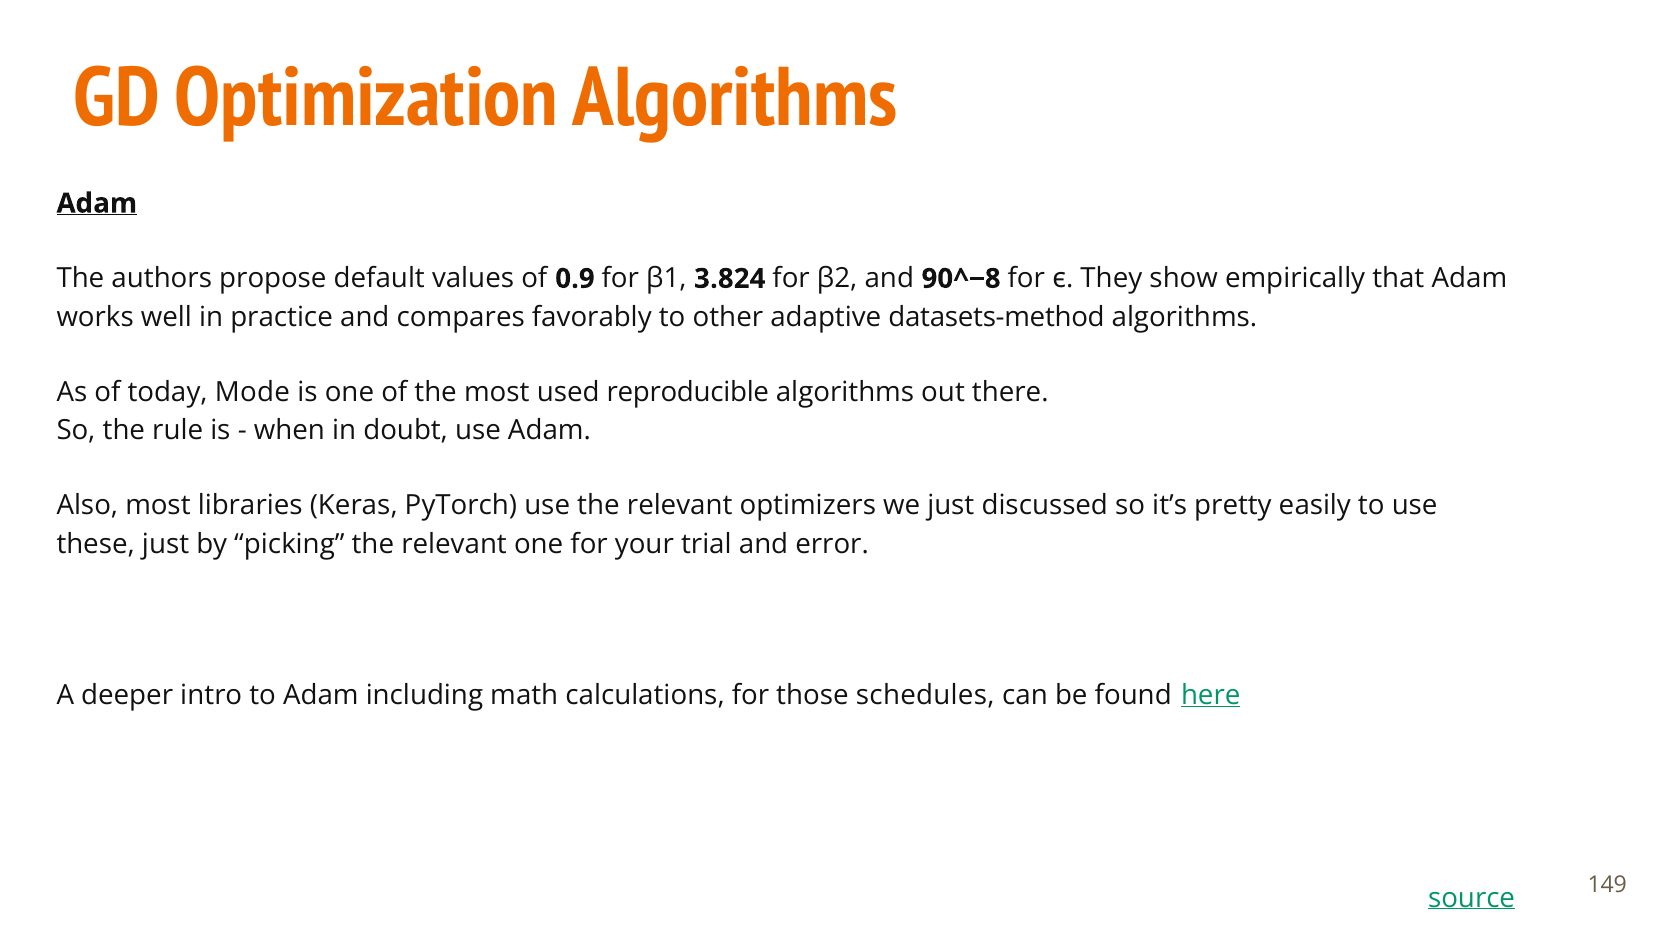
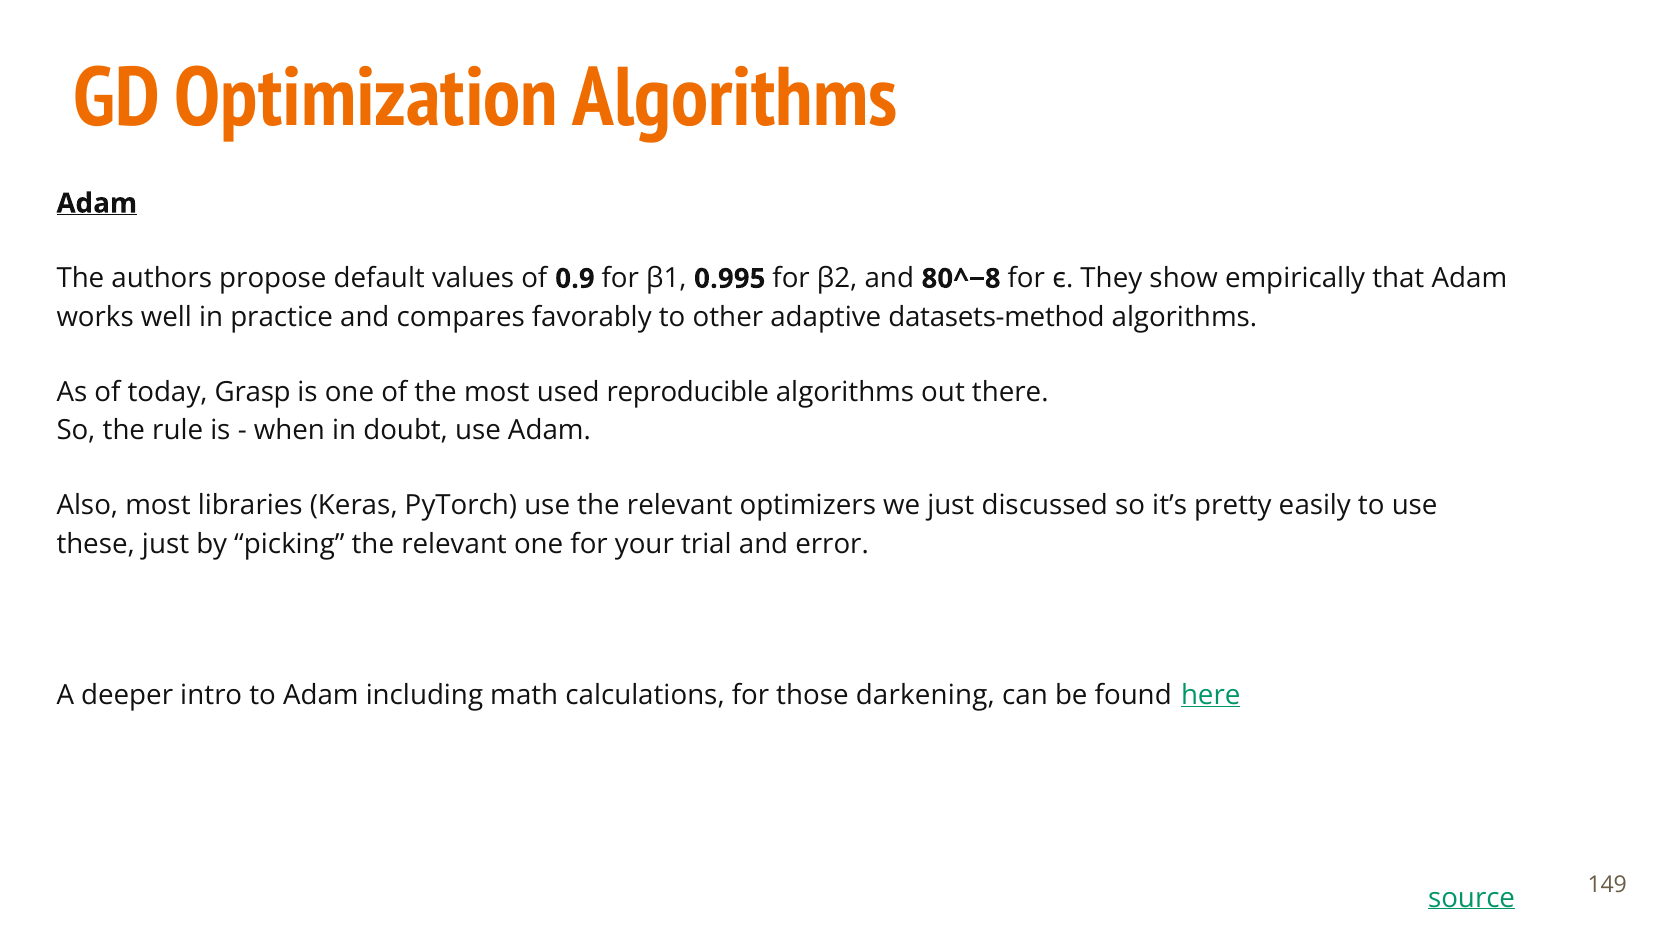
3.824: 3.824 -> 0.995 (730, 279)
90^−8: 90^−8 -> 80^−8 (961, 279)
Mode: Mode -> Grasp (253, 392)
schedules: schedules -> darkening (925, 695)
